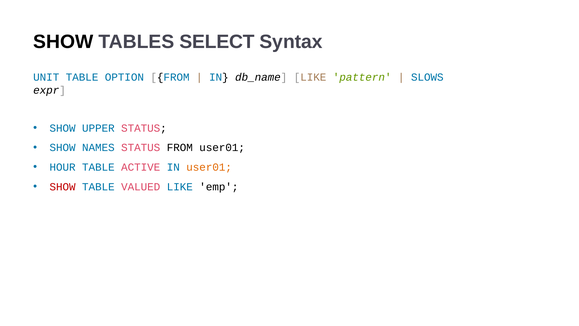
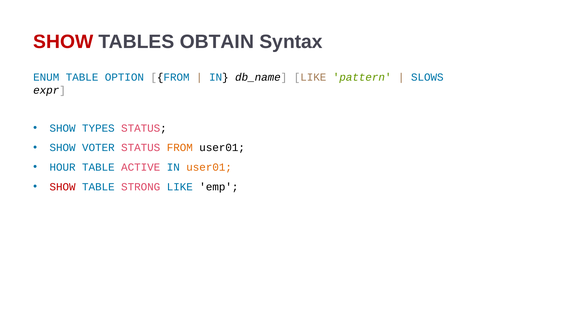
SHOW colour: black -> red (63, 42)
SELECT: SELECT -> OBTAIN (217, 42)
UNIT: UNIT -> ENUM (46, 77)
UPPER: UPPER -> TYPES (98, 128)
NAMES: NAMES -> VOTER (98, 148)
FROM colour: black -> orange (180, 148)
VALUED: VALUED -> STRONG (141, 187)
